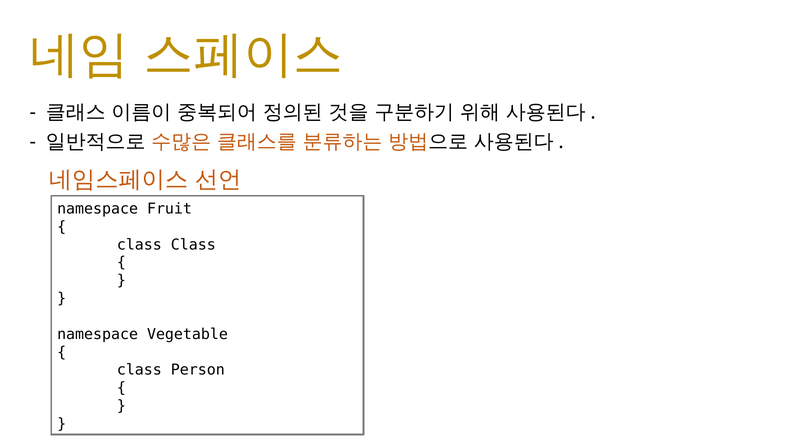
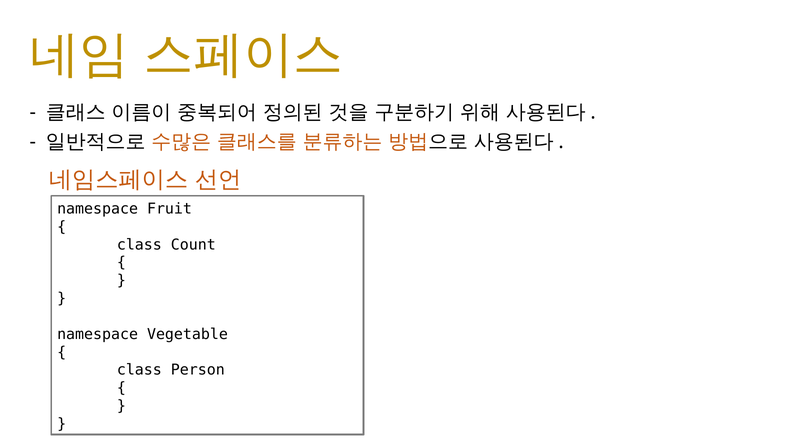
class Class: Class -> Count (193, 245)
